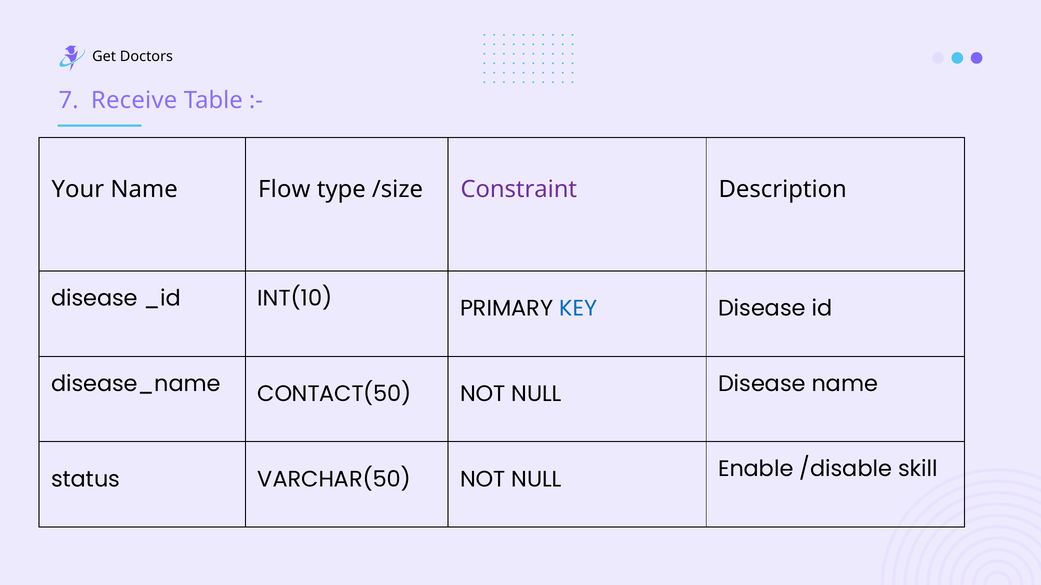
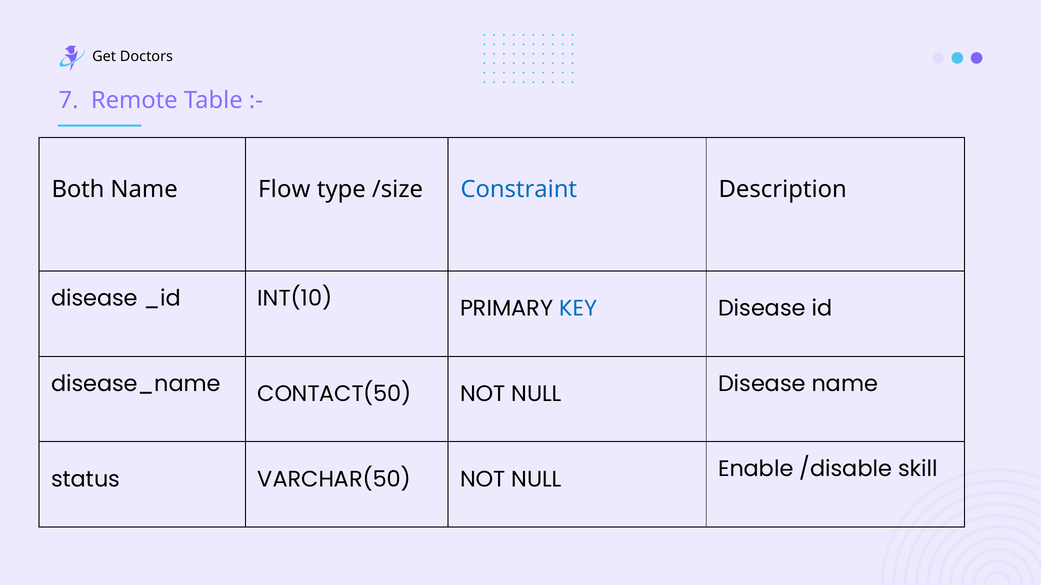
Receive: Receive -> Remote (134, 101)
Your: Your -> Both (78, 190)
Constraint colour: purple -> blue (519, 190)
